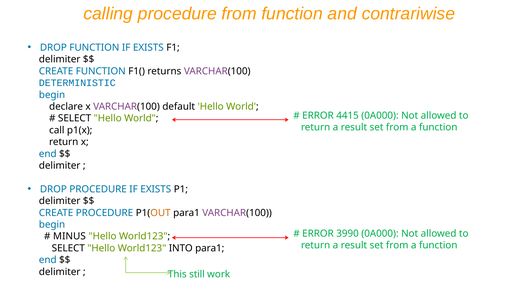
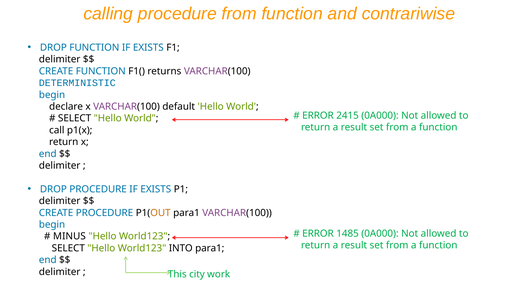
4415: 4415 -> 2415 (348, 116)
3990: 3990 -> 1485 (348, 234)
still: still -> city (197, 275)
